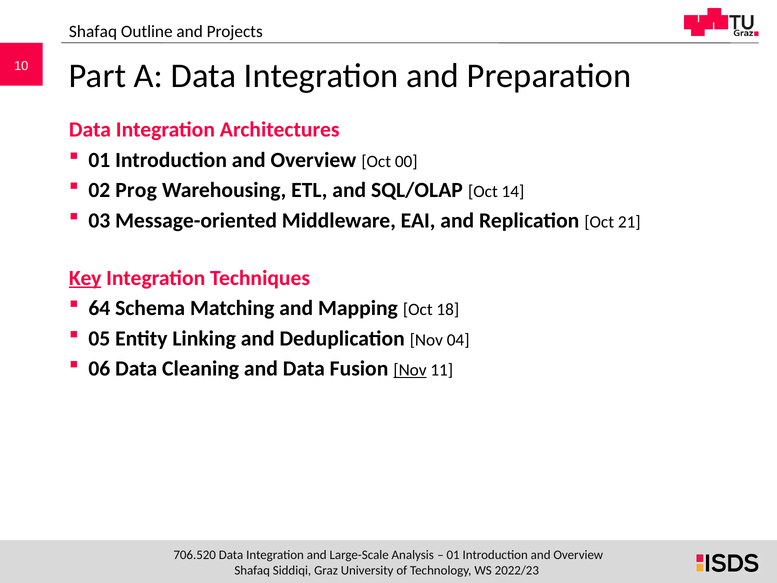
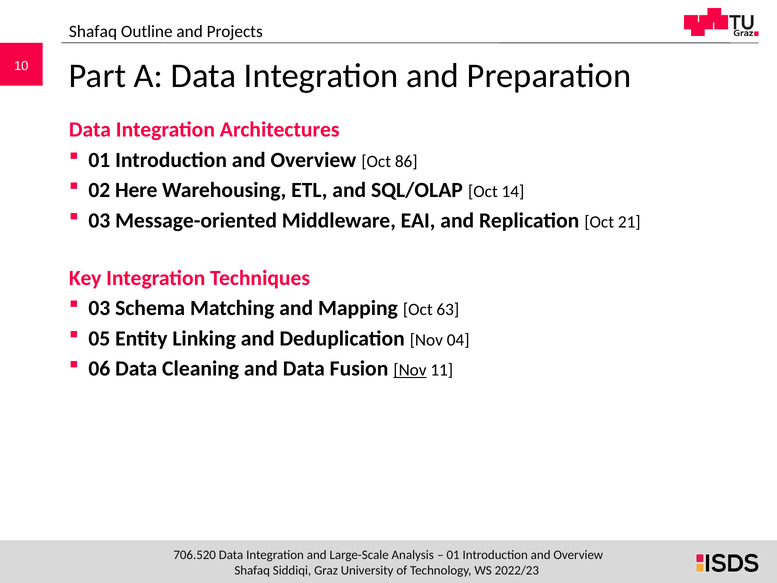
00: 00 -> 86 (406, 161)
Prog: Prog -> Here (136, 190)
Key underline: present -> none (85, 278)
64: 64 -> 03 (99, 308)
18: 18 -> 63 (448, 309)
